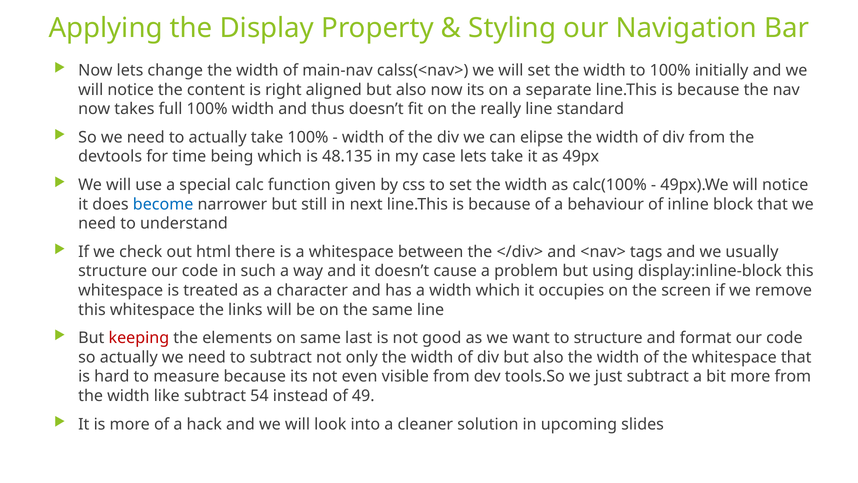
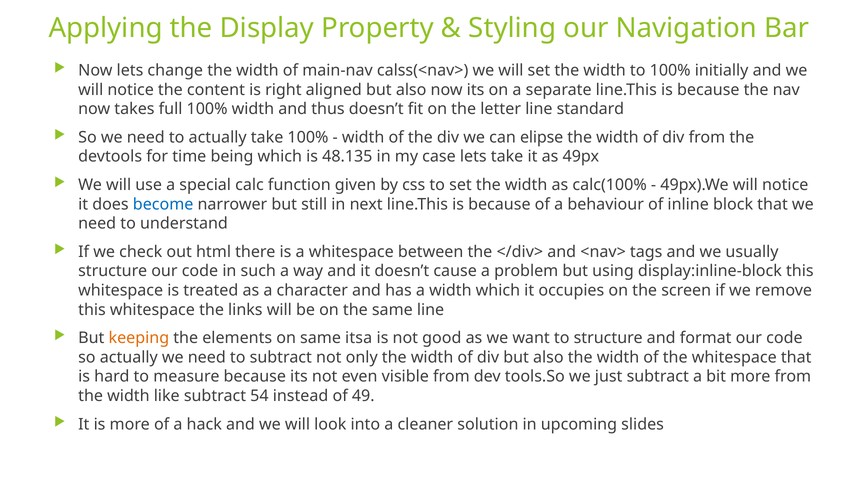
really: really -> letter (501, 109)
keeping colour: red -> orange (139, 338)
last: last -> itsa (359, 338)
